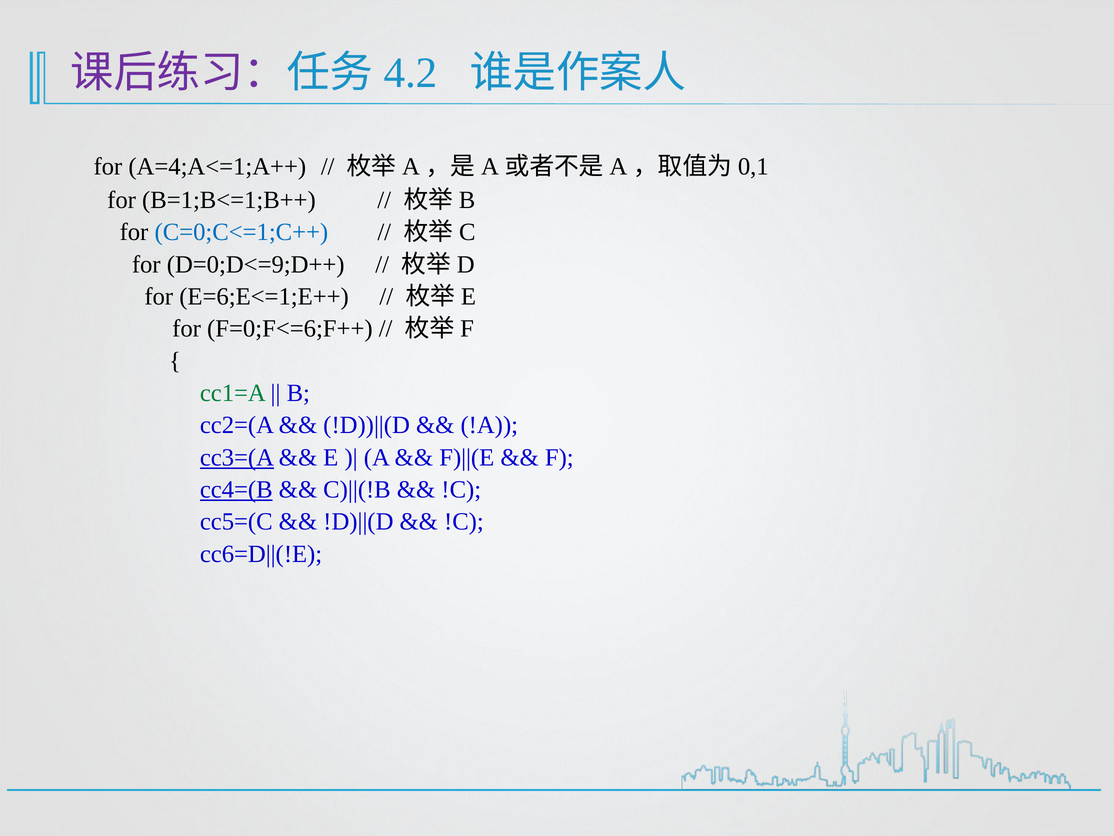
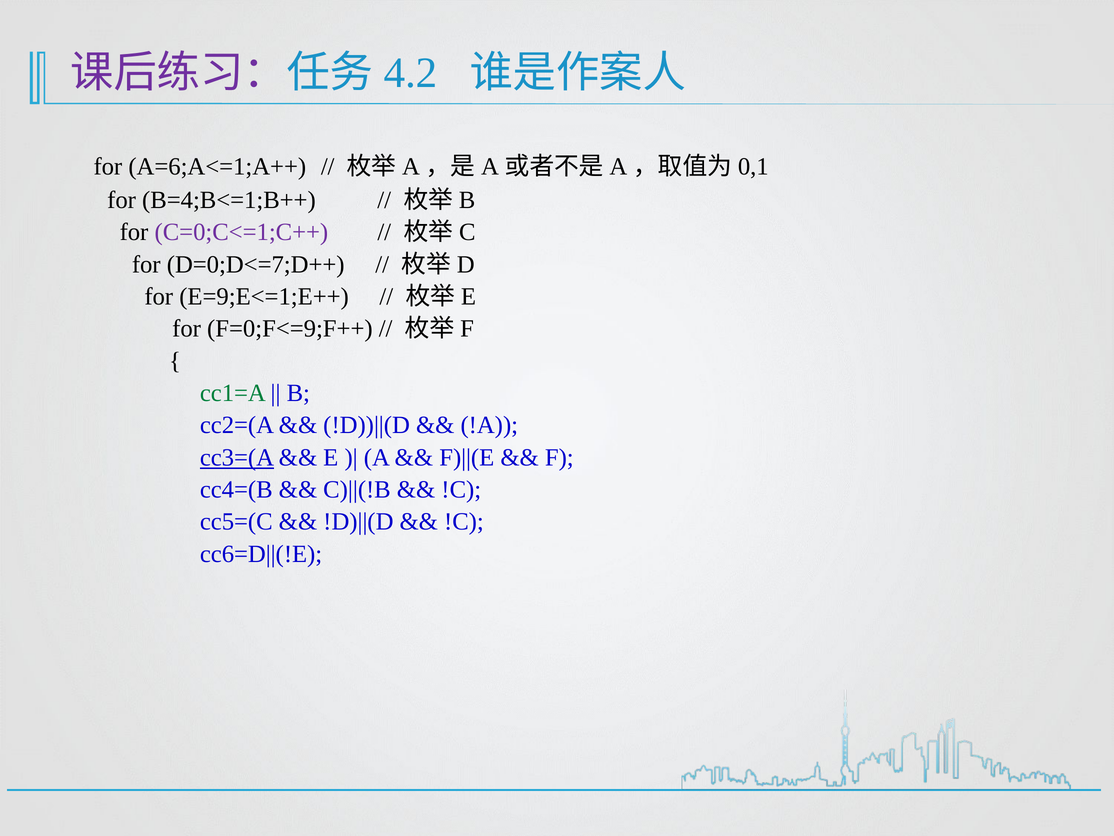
A=4;A<=1;A++: A=4;A<=1;A++ -> A=6;A<=1;A++ (217, 167)
B=1;B<=1;B++: B=1;B<=1;B++ -> B=4;B<=1;B++ (229, 200)
C=0;C<=1;C++ colour: blue -> purple (241, 232)
D=0;D<=9;D++: D=0;D<=9;D++ -> D=0;D<=7;D++ (256, 264)
E=6;E<=1;E++: E=6;E<=1;E++ -> E=9;E<=1;E++ (264, 296)
F=0;F<=6;F++: F=0;F<=6;F++ -> F=0;F<=9;F++ (290, 329)
cc4=(B underline: present -> none (236, 489)
